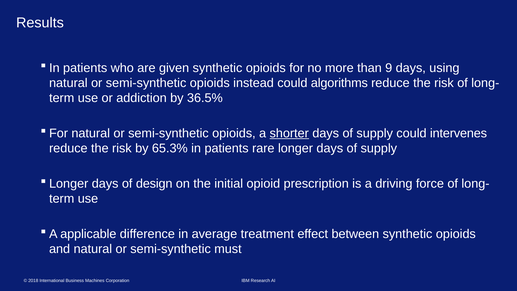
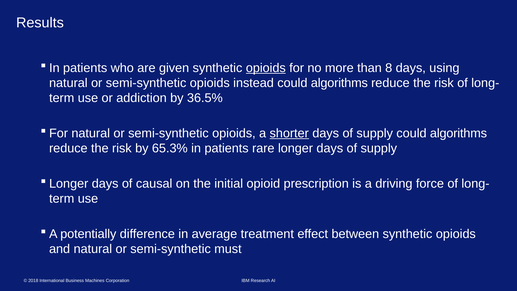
opioids underline: none -> present (266, 68)
9: 9 -> 8 (389, 68)
supply could intervenes: intervenes -> algorithms (458, 133)
design: design -> causal (154, 184)
applicable: applicable -> potentially (88, 234)
